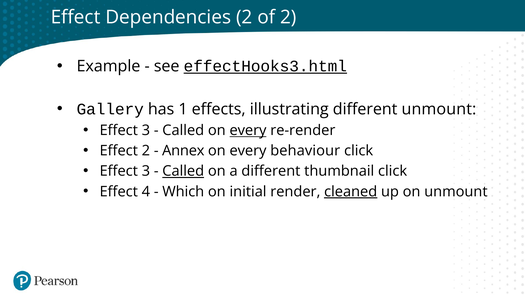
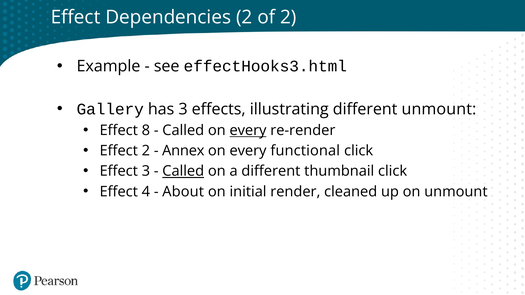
effectHooks3.html underline: present -> none (265, 66)
has 1: 1 -> 3 (183, 109)
3: 3 -> 8 (146, 131)
behaviour: behaviour -> functional (305, 151)
Which: Which -> About (183, 192)
cleaned underline: present -> none (351, 192)
